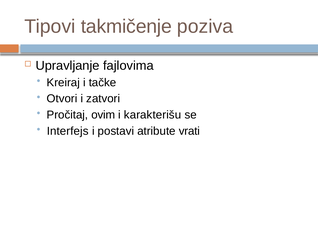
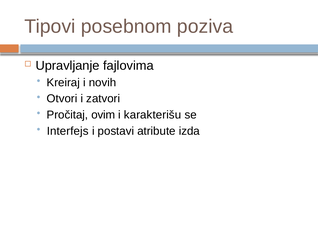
takmičenje: takmičenje -> posebnom (126, 27)
tačke: tačke -> novih (103, 83)
vrati: vrati -> izda (189, 131)
